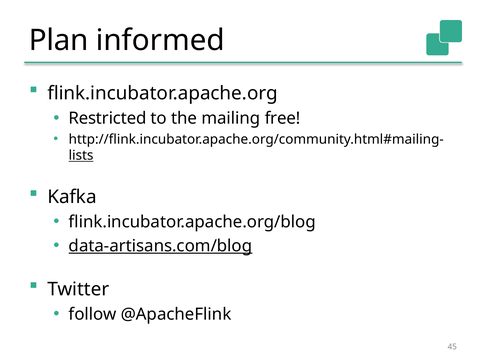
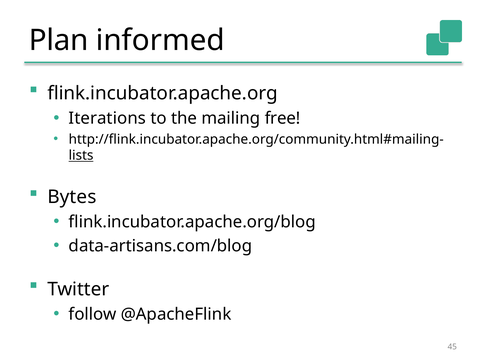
Restricted: Restricted -> Iterations (107, 119)
Kafka: Kafka -> Bytes (72, 197)
data-artisans.com/blog underline: present -> none (160, 246)
